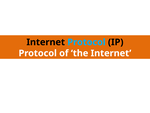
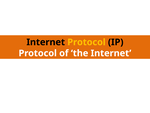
Protocol colour: light blue -> yellow (86, 42)
